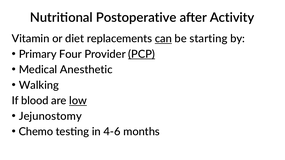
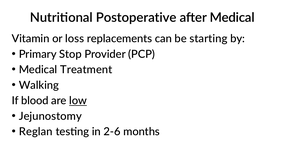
after Activity: Activity -> Medical (232, 18)
diet: diet -> loss (75, 39)
can underline: present -> none (163, 39)
Four: Four -> Stop (70, 54)
PCP underline: present -> none (142, 54)
Anesthetic: Anesthetic -> Treatment (86, 70)
Chemo: Chemo -> Reglan (36, 132)
4-6: 4-6 -> 2-6 (112, 132)
